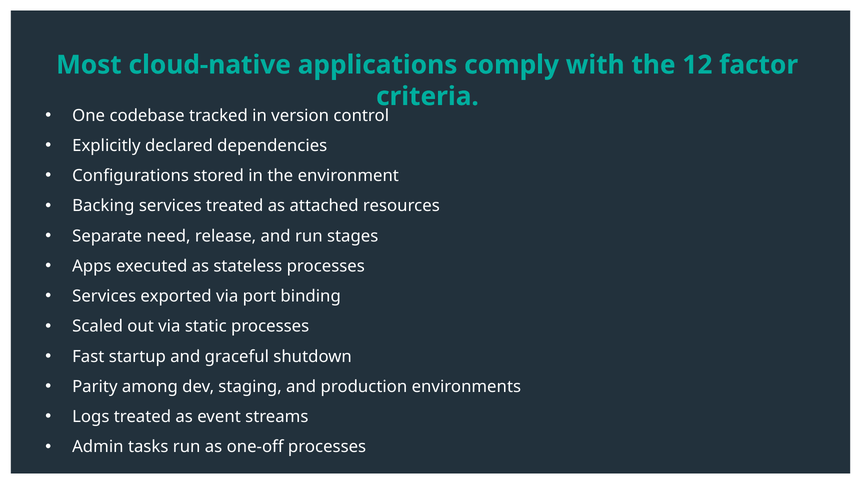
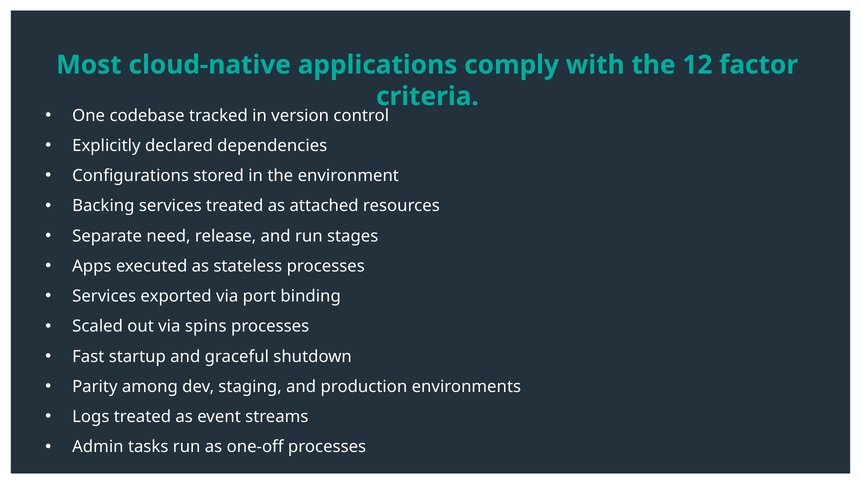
static: static -> spins (206, 327)
